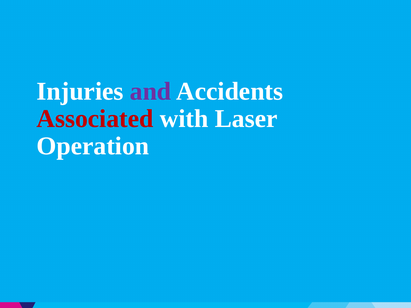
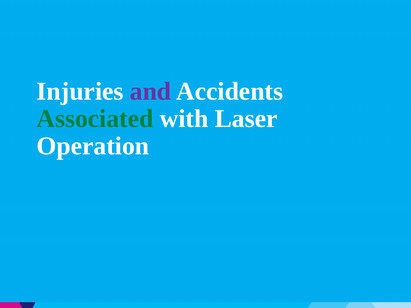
Associated colour: red -> green (95, 119)
